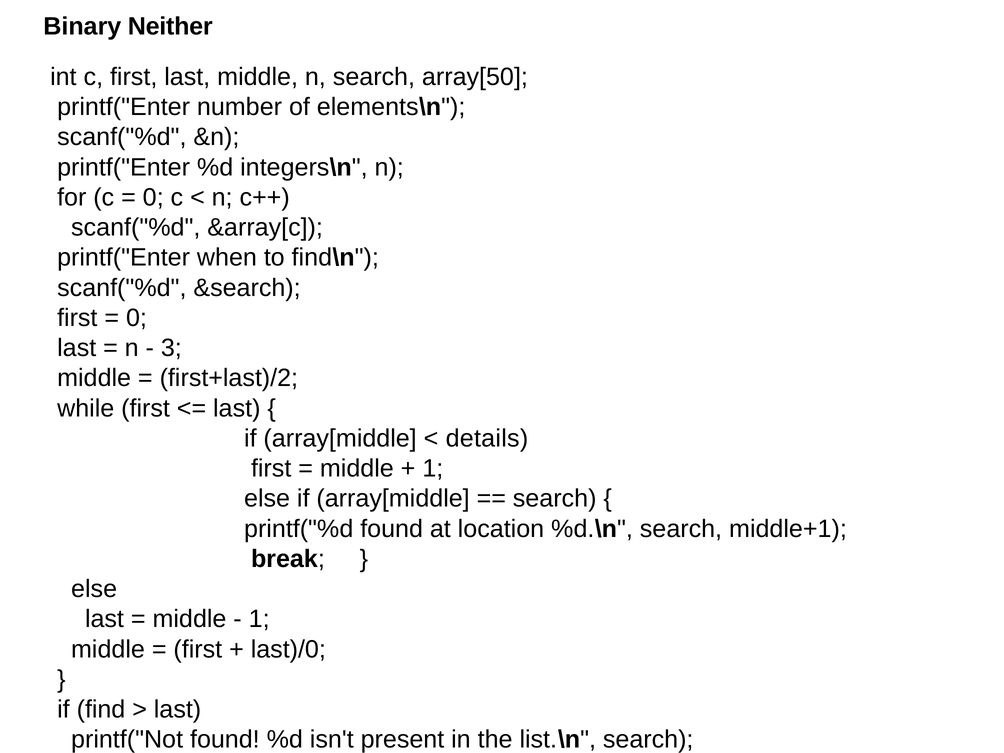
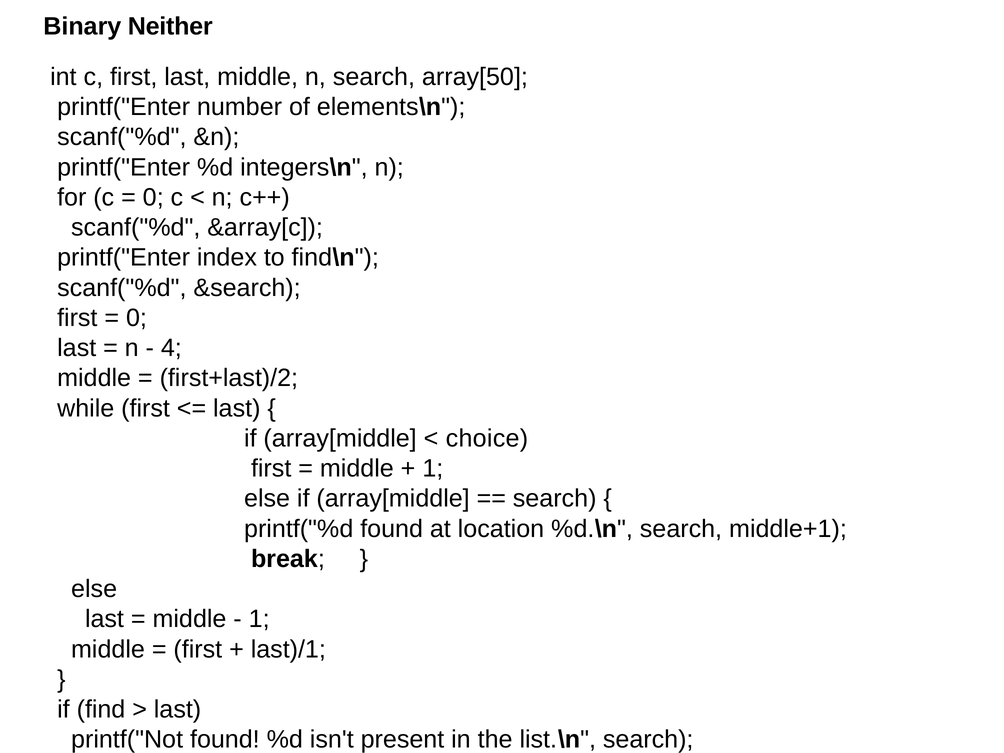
when: when -> index (227, 258)
3: 3 -> 4 (171, 348)
details: details -> choice (487, 438)
last)/0: last)/0 -> last)/1 (288, 649)
